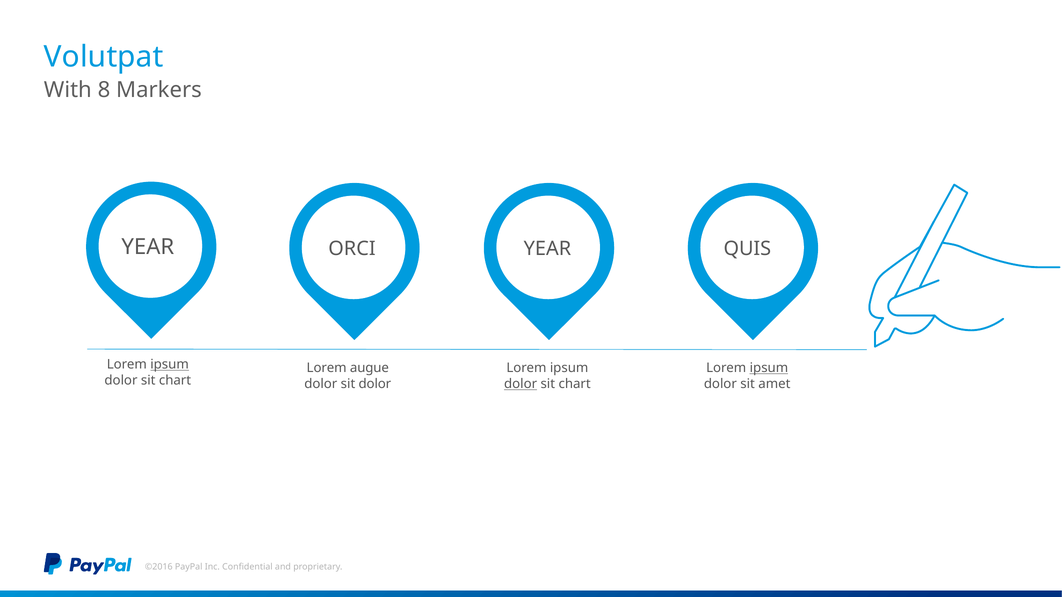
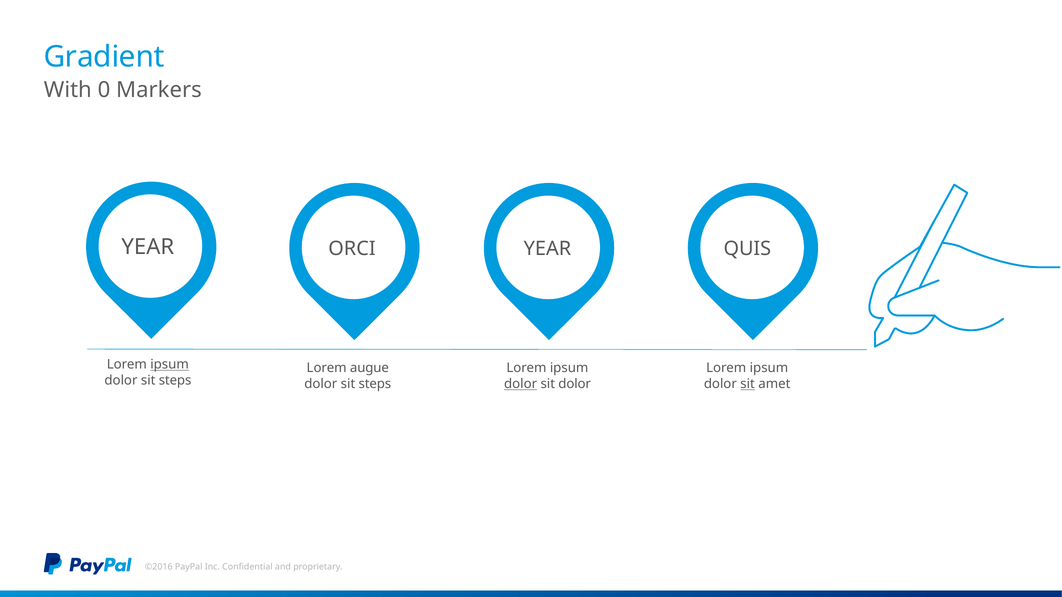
Volutpat: Volutpat -> Gradient (104, 57)
8: 8 -> 0 (104, 90)
ipsum underline: present -> none (769, 368)
chart: chart -> steps (175, 381)
dolor: dolor -> steps (375, 384)
chart: chart -> dolor (575, 384)
sit underline: none -> present (748, 384)
